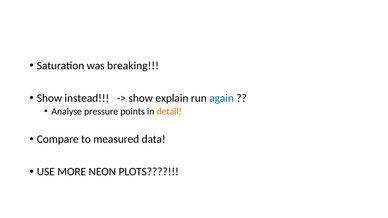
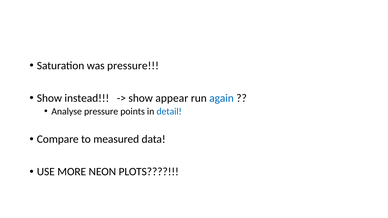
was breaking: breaking -> pressure (133, 66)
explain: explain -> appear (172, 98)
detail colour: orange -> blue (169, 112)
